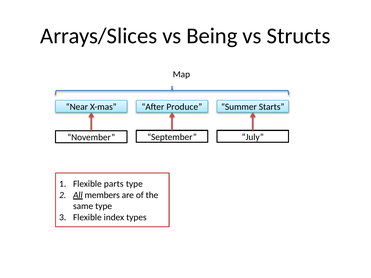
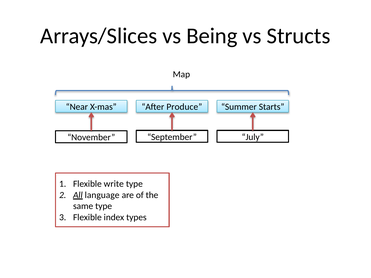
parts: parts -> write (114, 184)
members: members -> language (102, 195)
